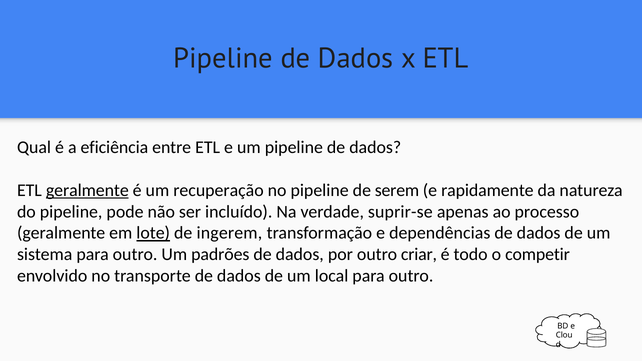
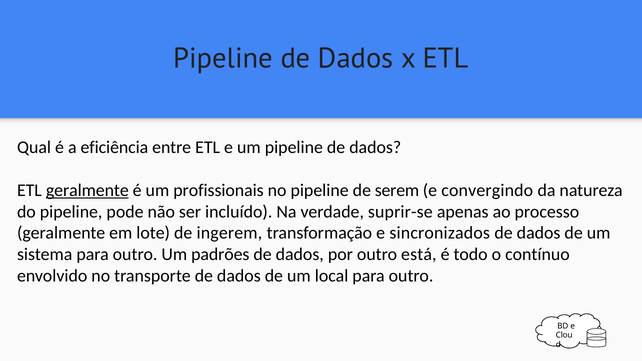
recuperação: recuperação -> profissionais (219, 190)
rapidamente: rapidamente -> convergindo (487, 190)
lote underline: present -> none (153, 233)
dependências: dependências -> sincronizados (440, 233)
criar: criar -> está (419, 255)
competir: competir -> contínuo (537, 255)
